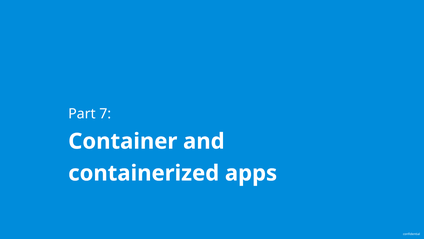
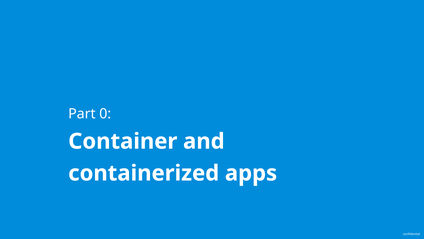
7: 7 -> 0 (105, 113)
